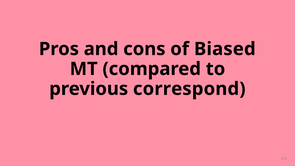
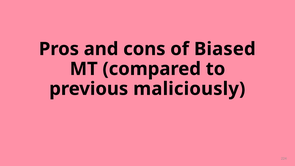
correspond: correspond -> maliciously (189, 89)
